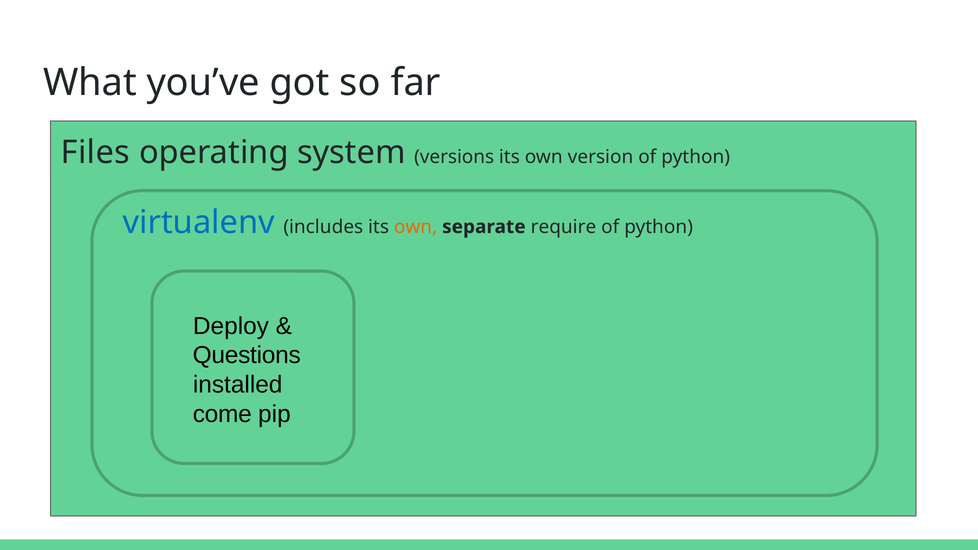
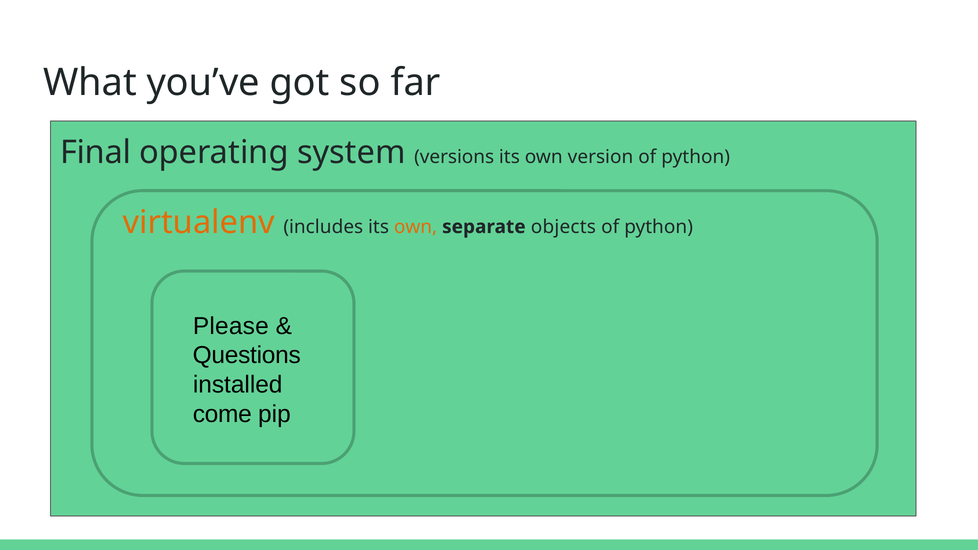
Files: Files -> Final (96, 153)
virtualenv colour: blue -> orange (199, 222)
require: require -> objects (563, 227)
Deploy: Deploy -> Please (231, 326)
